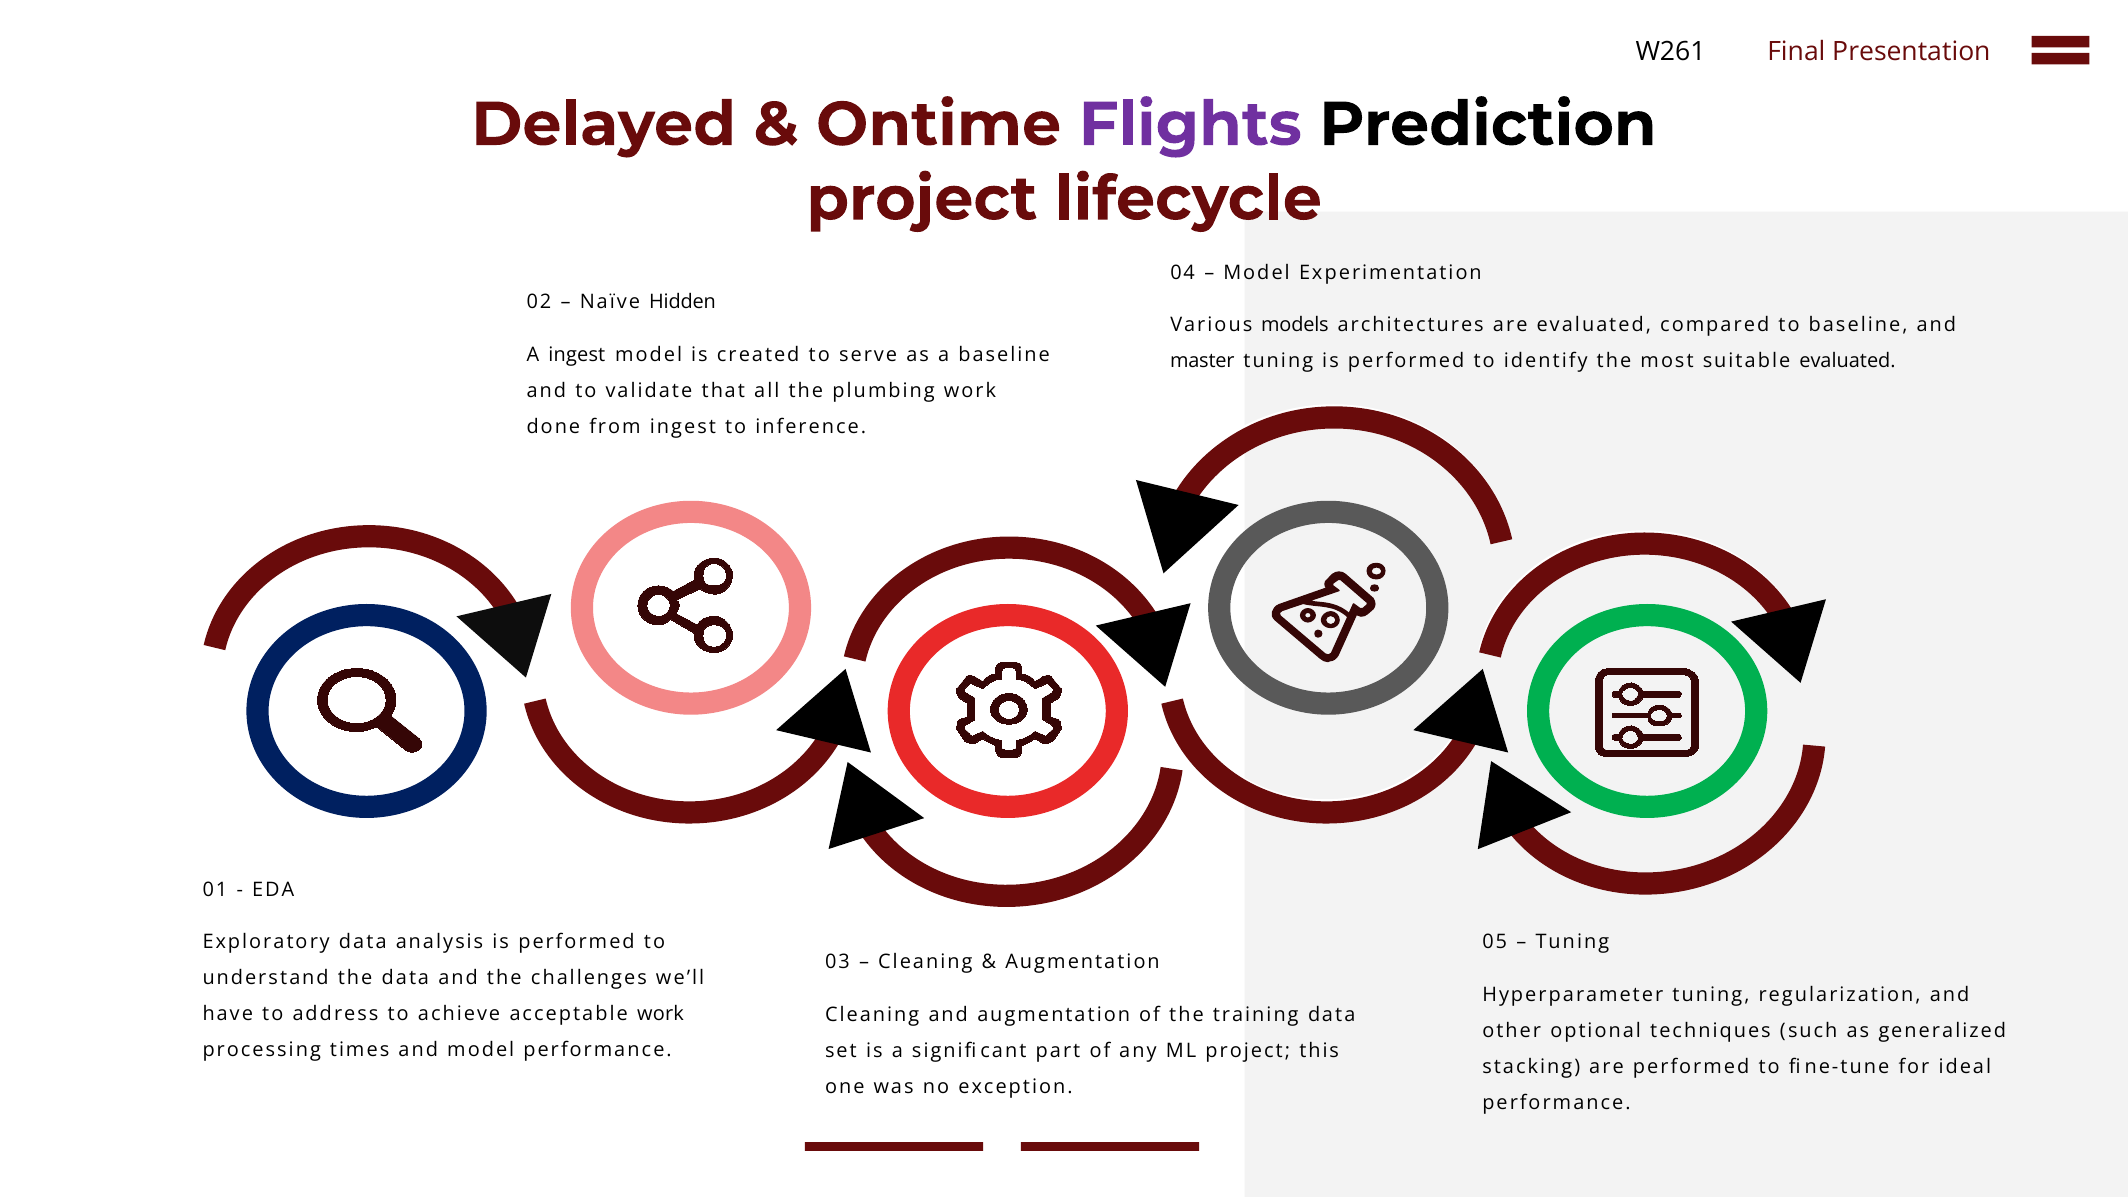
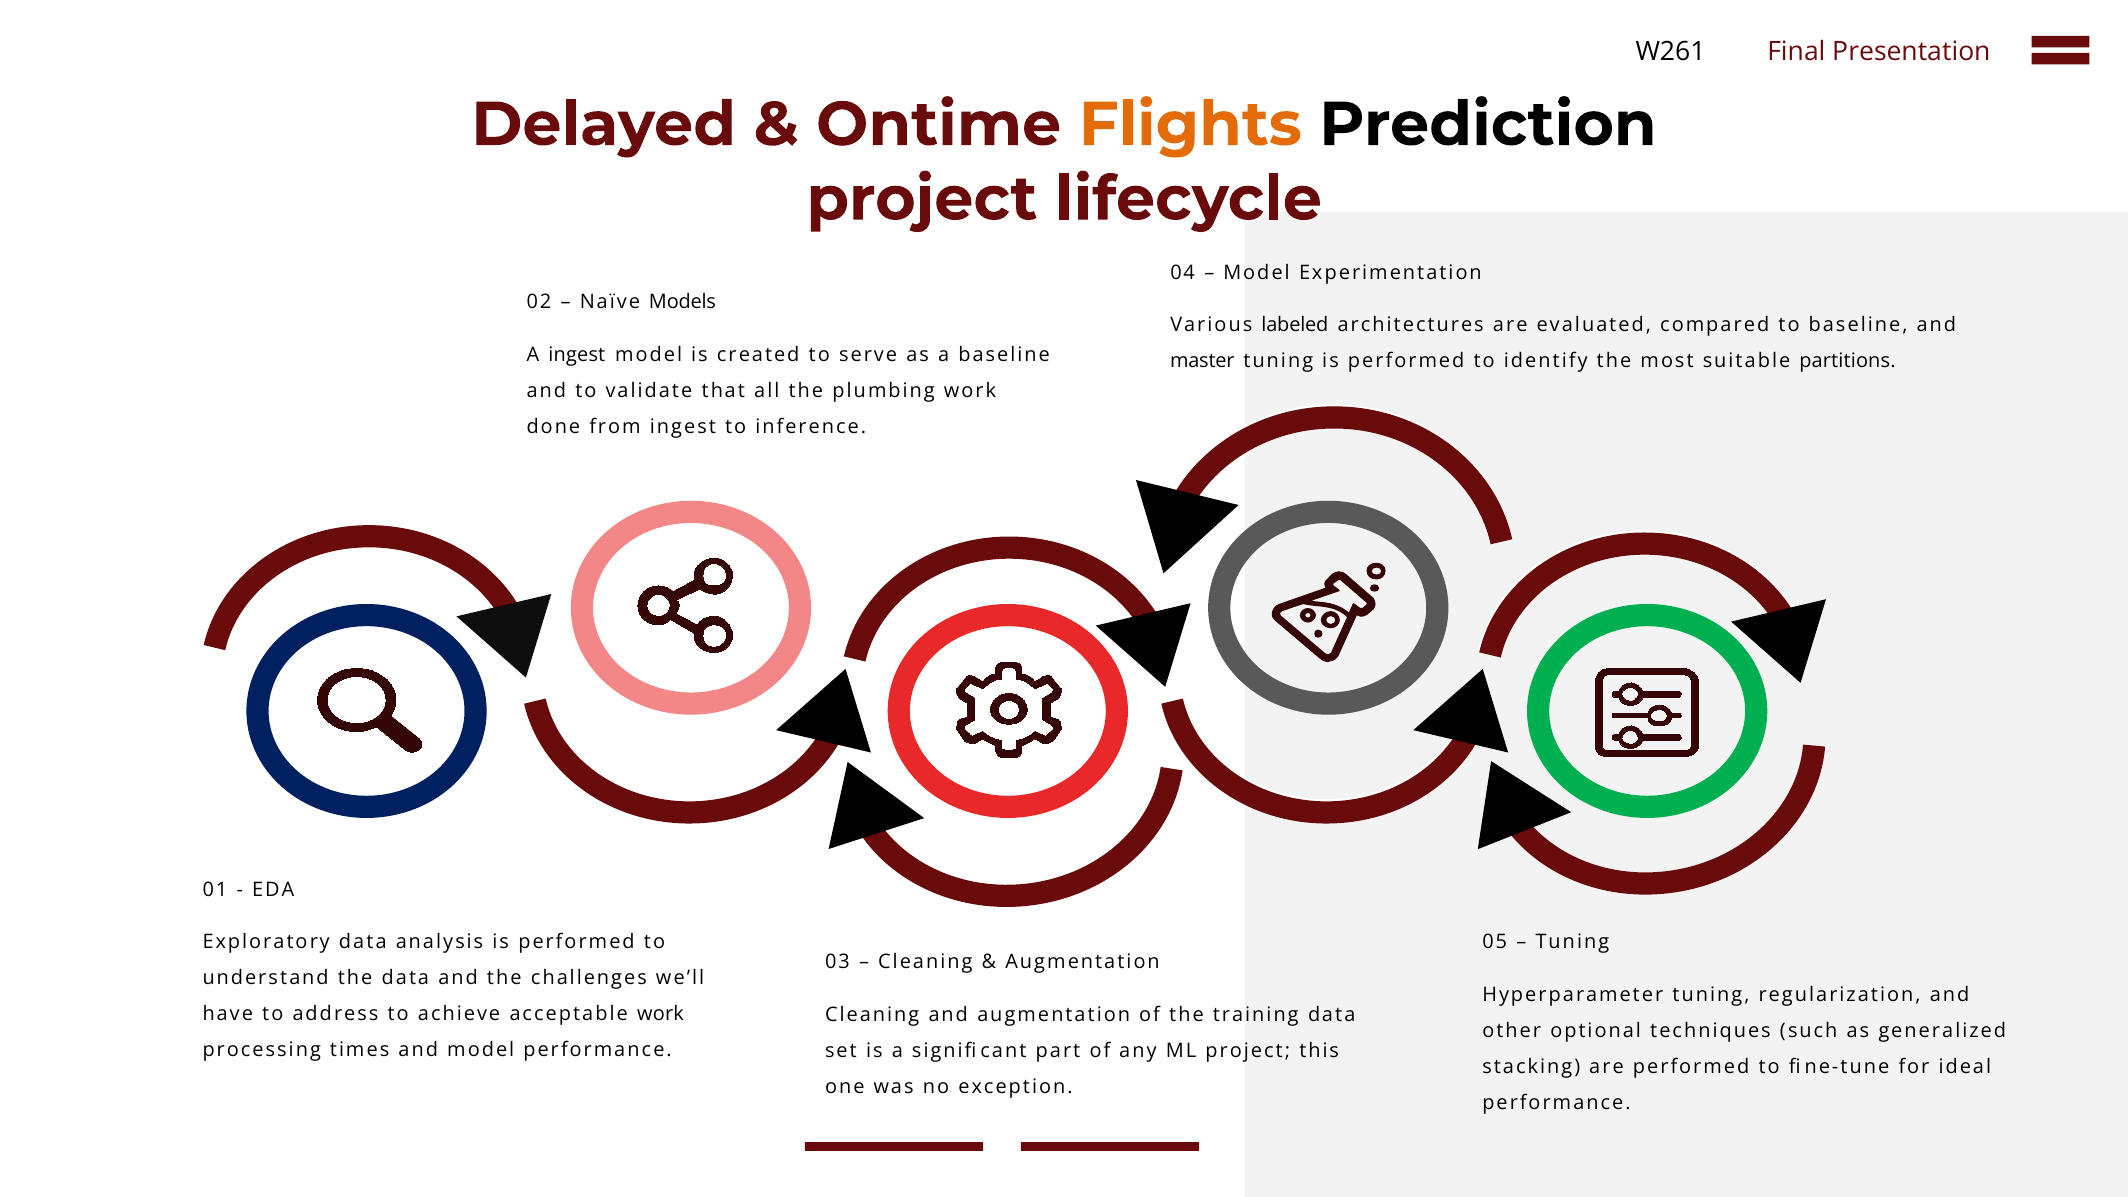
Flights colour: purple -> orange (1190, 125)
Hidden: Hidden -> Models (682, 302)
models: models -> labeled (1295, 325)
suitable evaluated: evaluated -> partitions (1847, 361)
